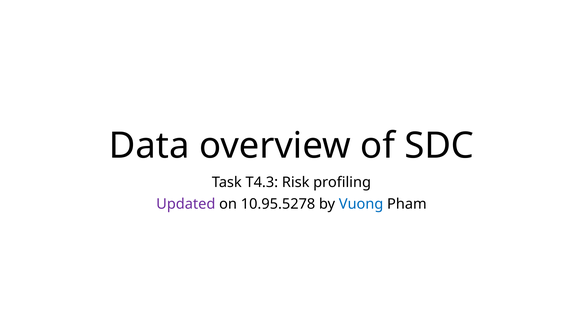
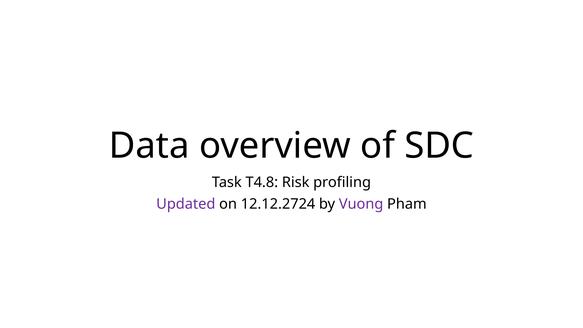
T4.3: T4.3 -> T4.8 (262, 182)
10.95.5278: 10.95.5278 -> 12.12.2724 (278, 204)
Vuong colour: blue -> purple (361, 204)
